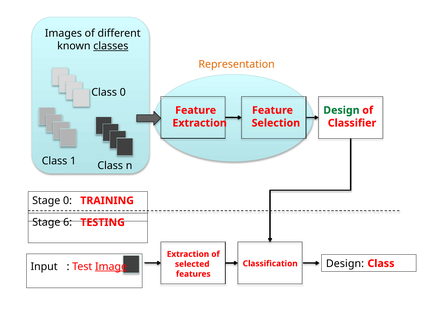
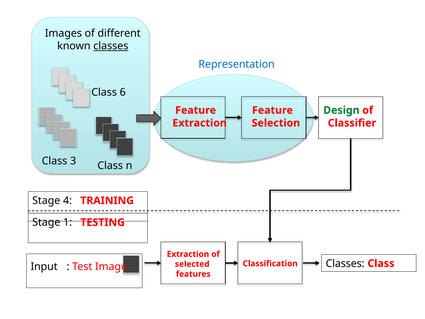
Representation colour: orange -> blue (237, 64)
Class 0: 0 -> 6 (123, 92)
1: 1 -> 3 (73, 161)
Stage 0: 0 -> 4 (68, 200)
6: 6 -> 1 (68, 222)
Design: Design -> Classes (345, 263)
Image underline: present -> none (111, 266)
